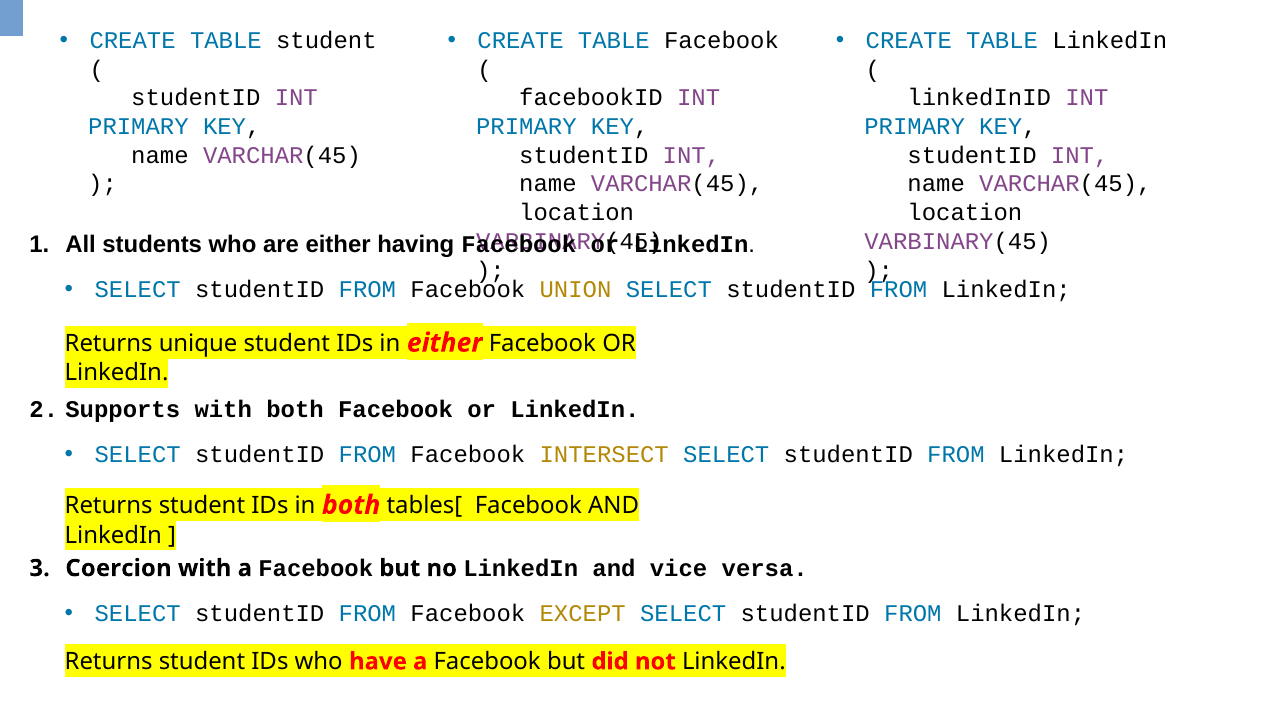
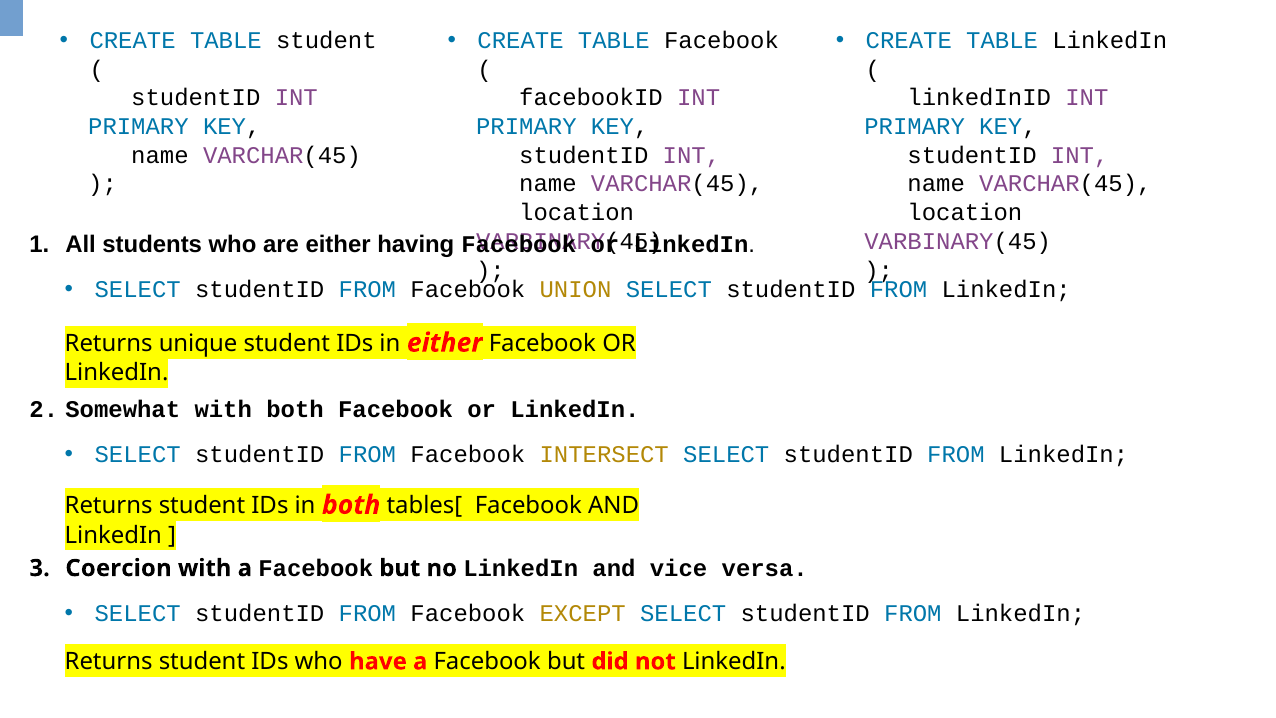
Supports: Supports -> Somewhat (123, 410)
